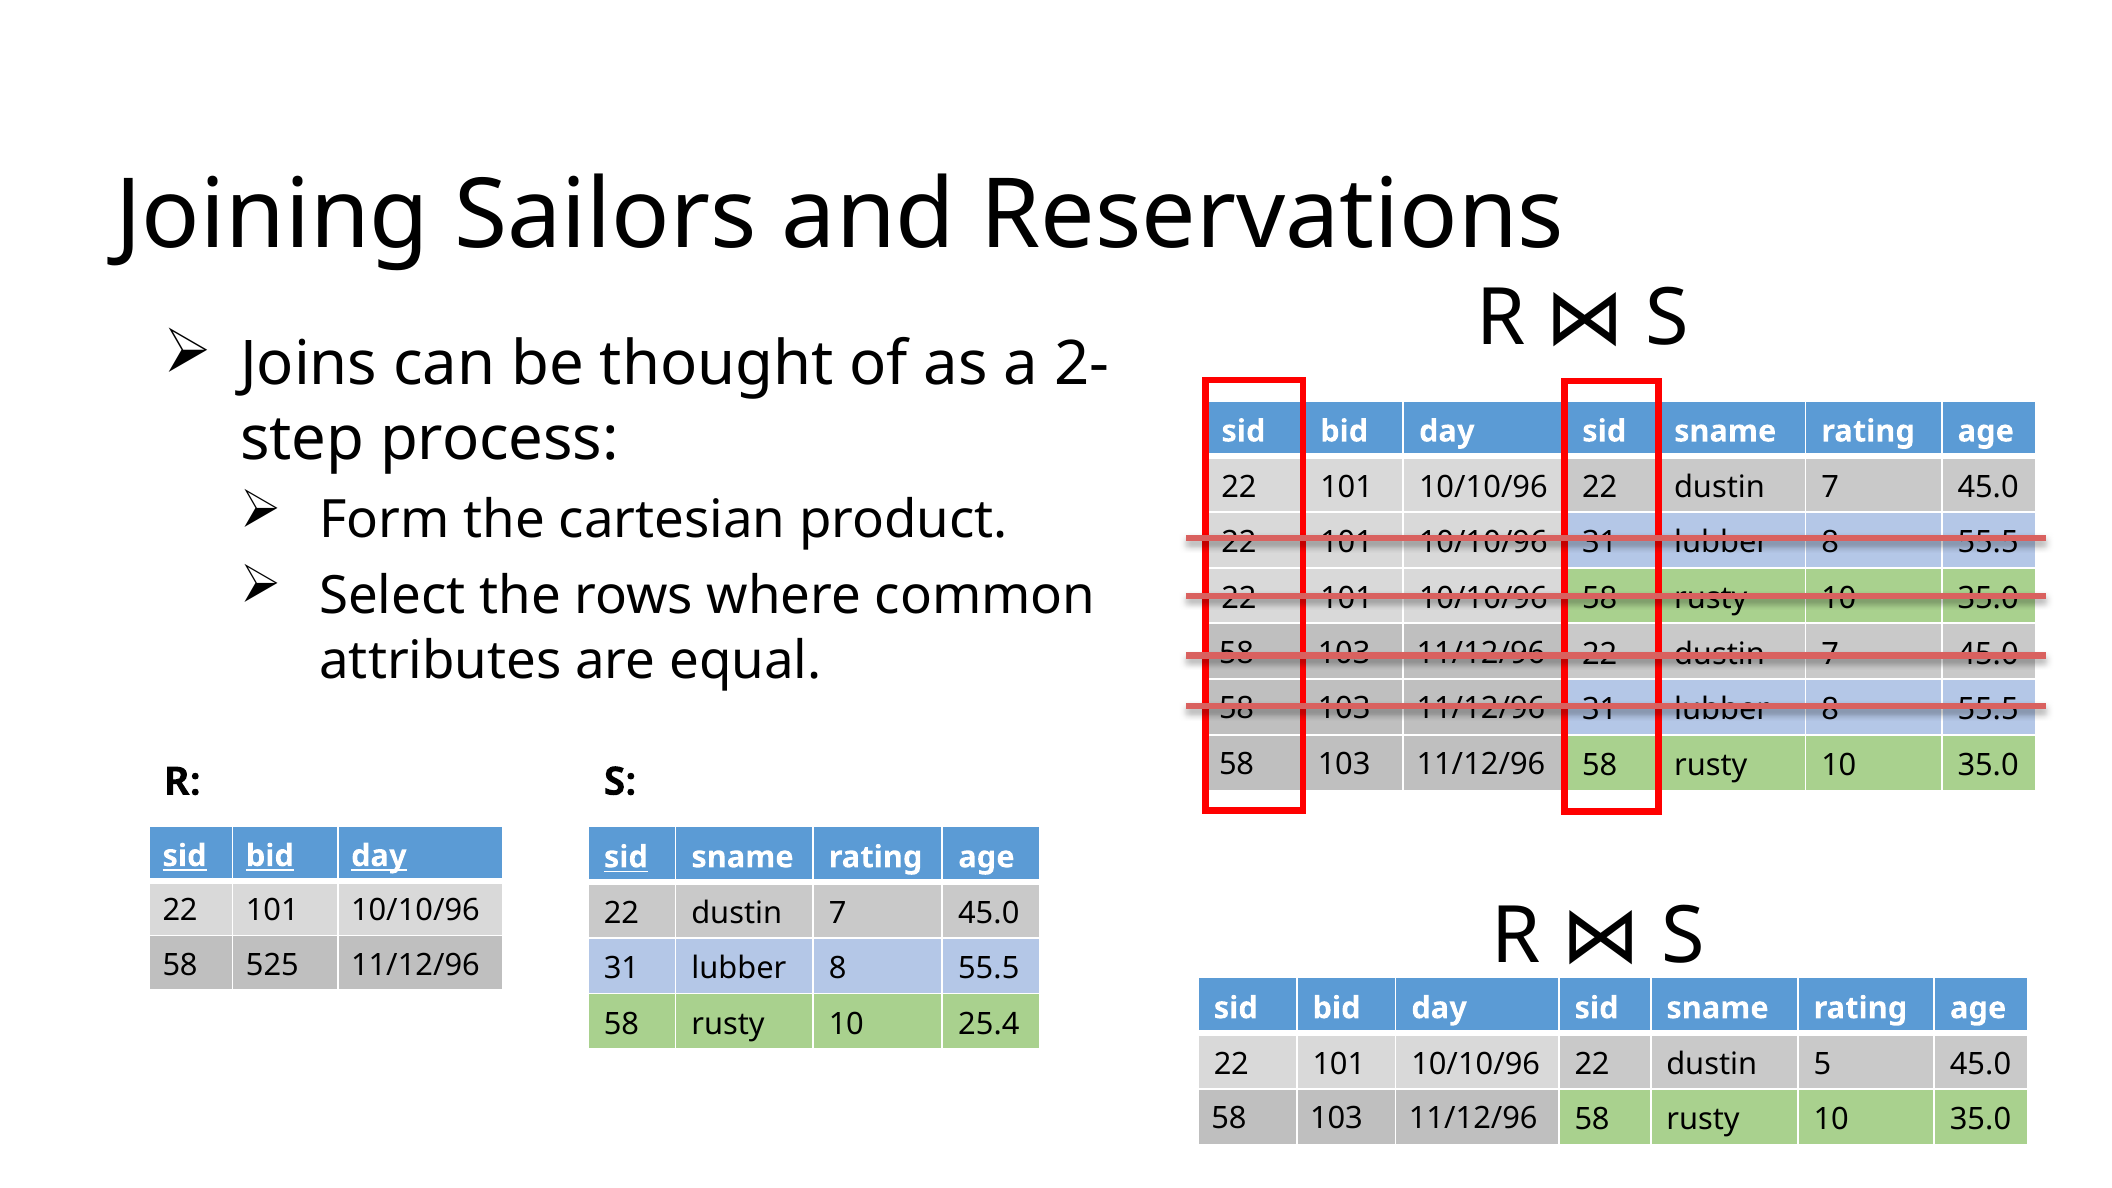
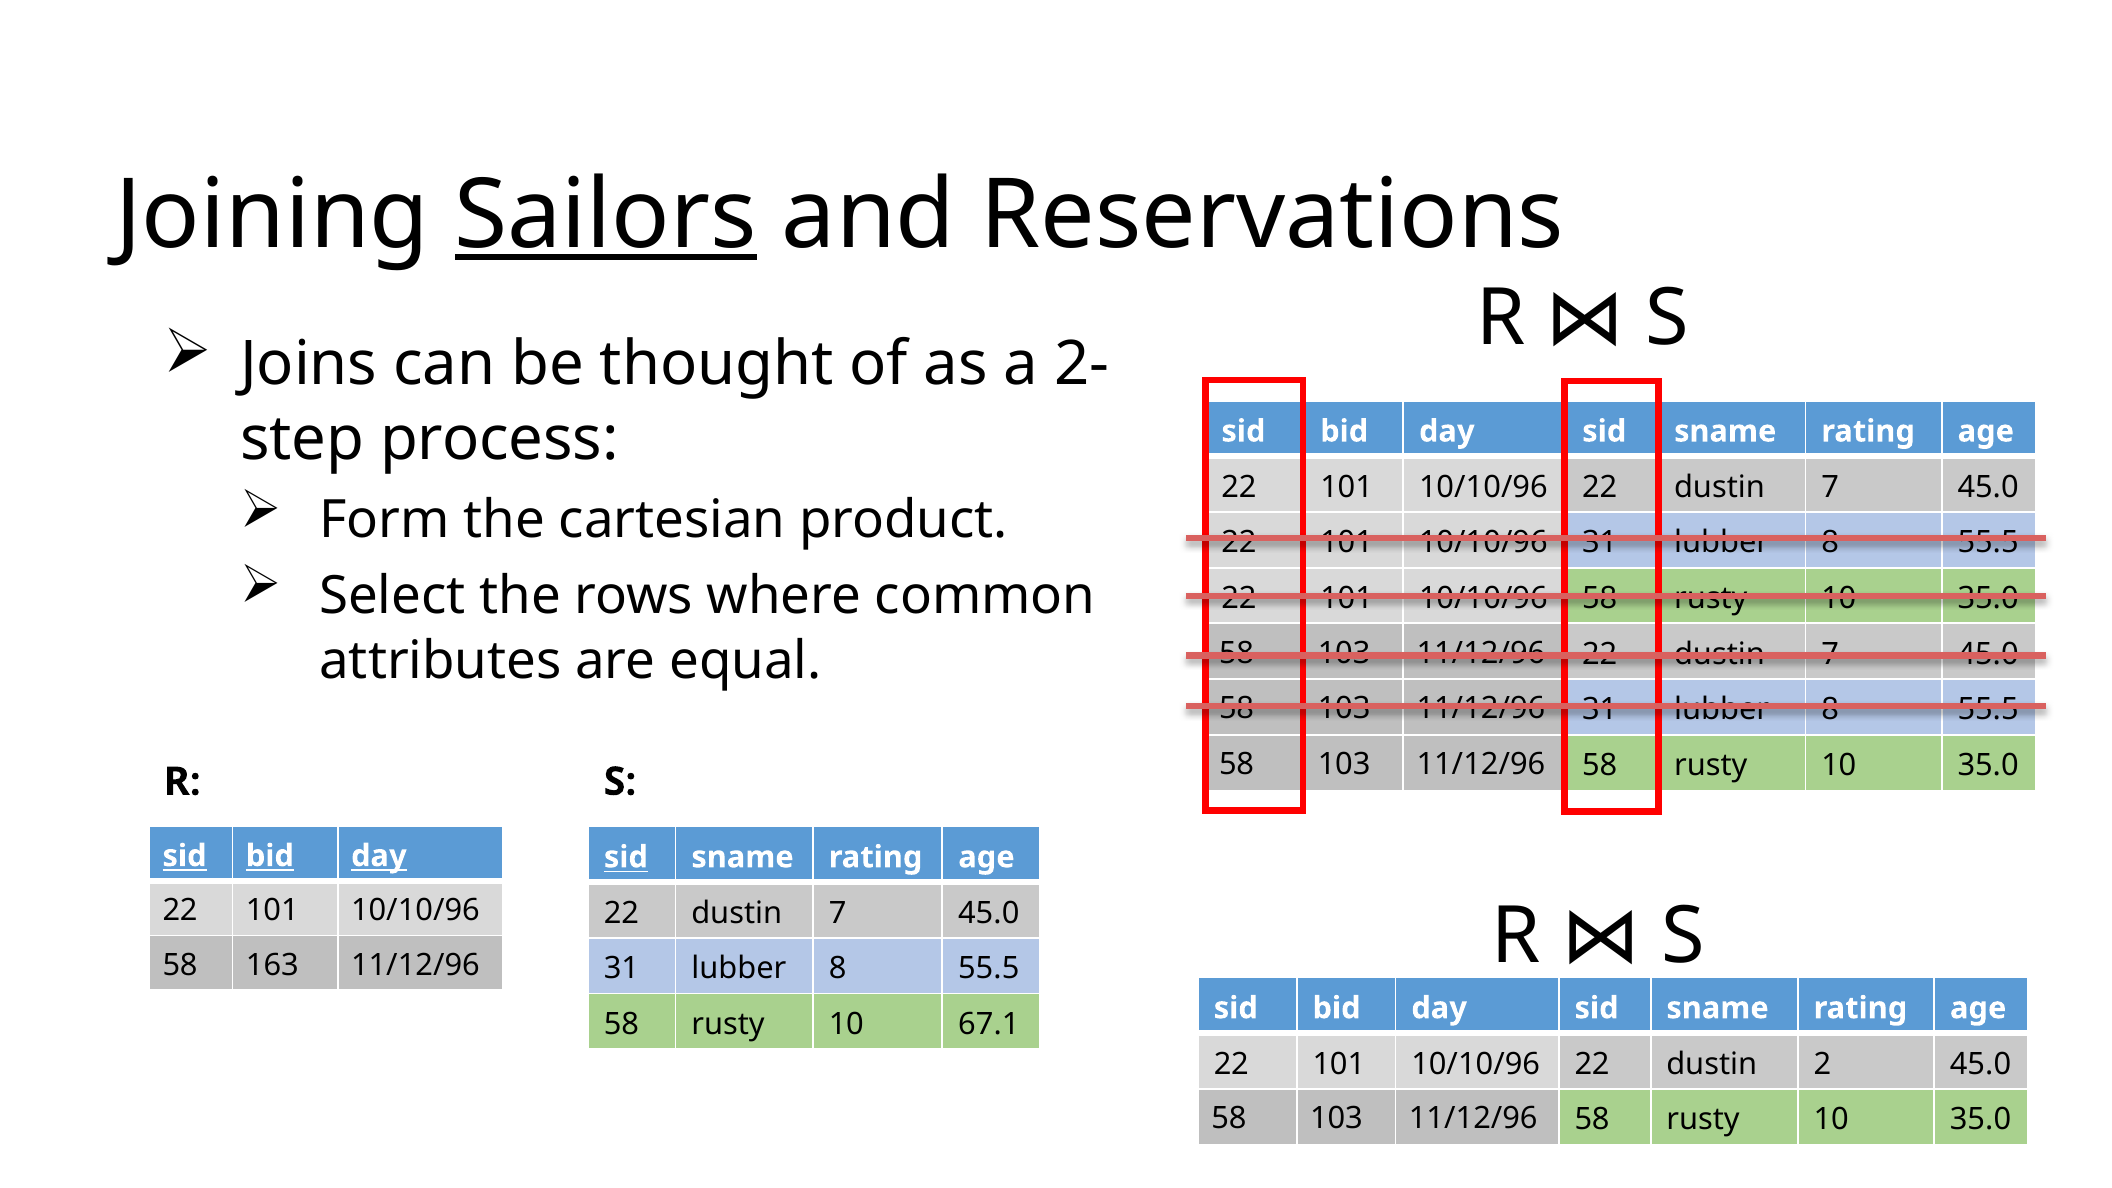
Sailors underline: none -> present (606, 216)
525: 525 -> 163 (272, 965)
25.4: 25.4 -> 67.1 (989, 1024)
5: 5 -> 2 (1822, 1064)
